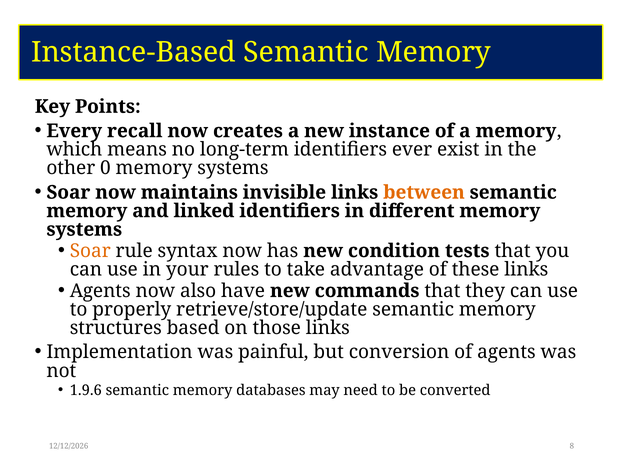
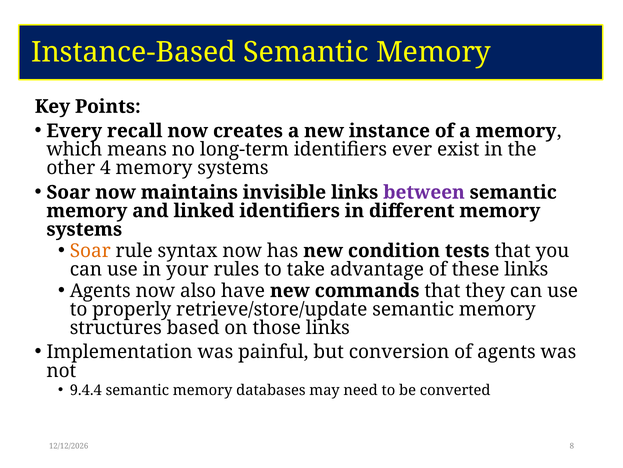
0: 0 -> 4 (105, 168)
between colour: orange -> purple (424, 192)
1.9.6: 1.9.6 -> 9.4.4 (86, 390)
